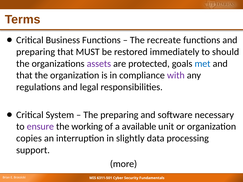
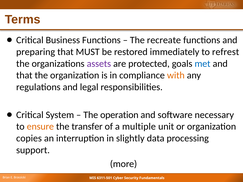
should: should -> refrest (226, 52)
with colour: purple -> orange (176, 75)
The preparing: preparing -> operation (119, 115)
ensure colour: purple -> orange (40, 127)
working: working -> transfer (87, 127)
available: available -> multiple (139, 127)
